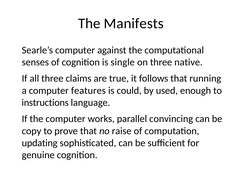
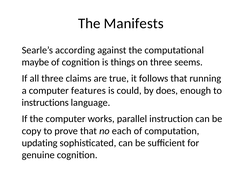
Searle’s computer: computer -> according (75, 50)
senses: senses -> maybe (35, 62)
single: single -> things (123, 62)
native: native -> seems (189, 62)
used: used -> does (167, 91)
convincing: convincing -> instruction (171, 119)
raise: raise -> each (122, 131)
